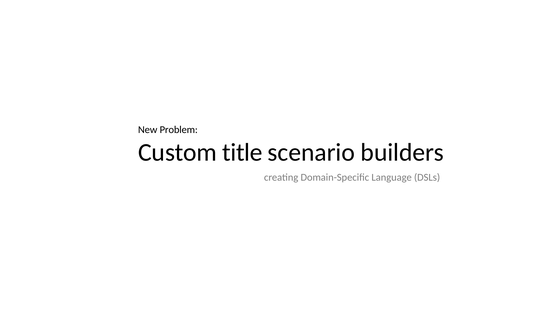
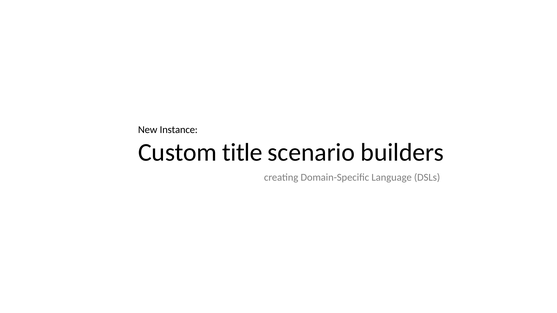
Problem: Problem -> Instance (179, 130)
